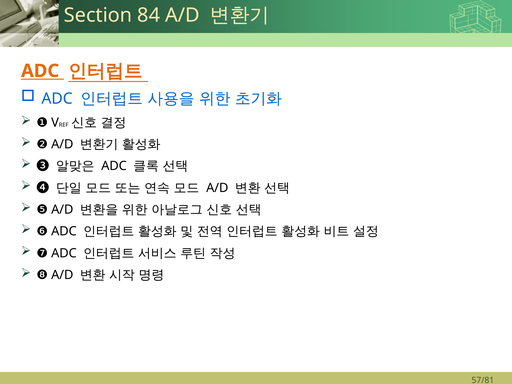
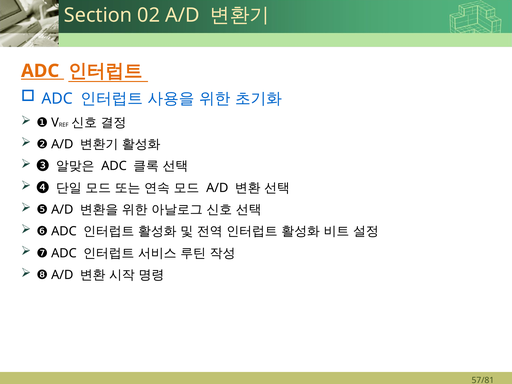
84: 84 -> 02 (149, 15)
